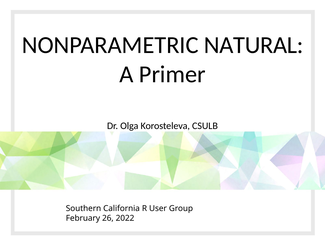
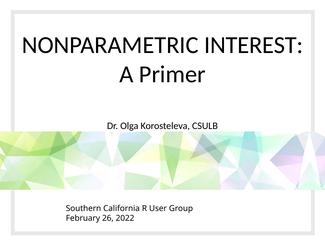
NATURAL: NATURAL -> INTEREST (254, 45)
